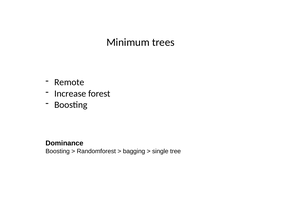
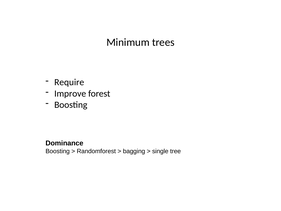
Remote: Remote -> Require (69, 82)
Increase: Increase -> Improve (70, 93)
